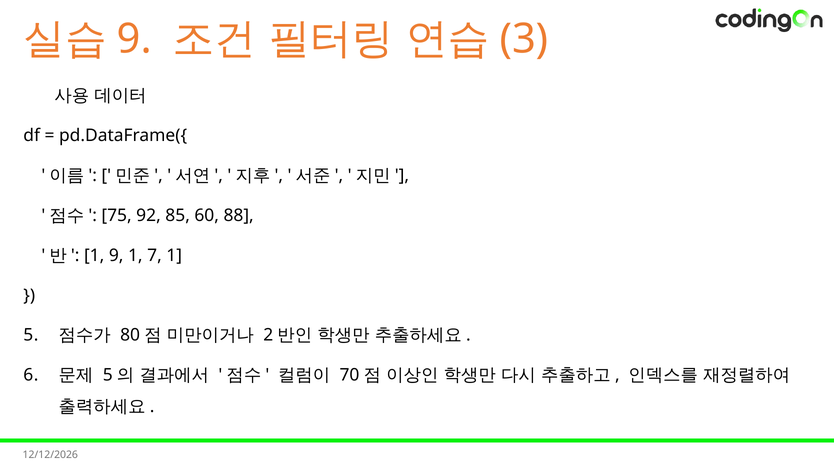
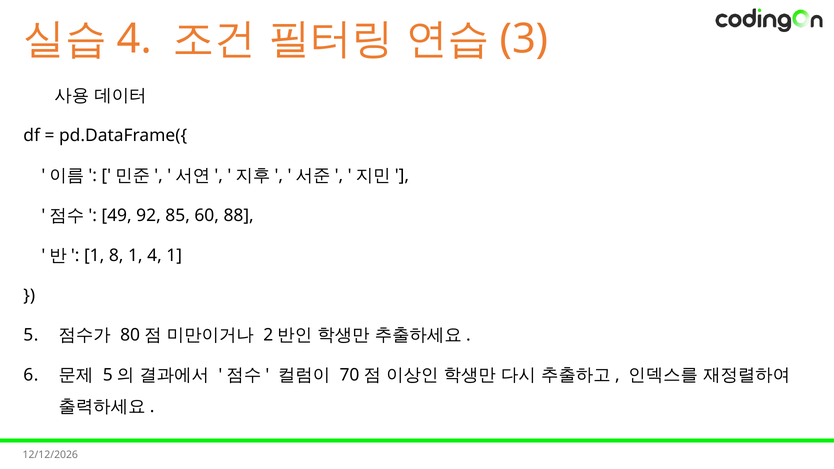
9: 9 -> 4 (134, 39)
75: 75 -> 49 (117, 215)
1 9: 9 -> 8 (116, 255)
1 7: 7 -> 4 (154, 255)
